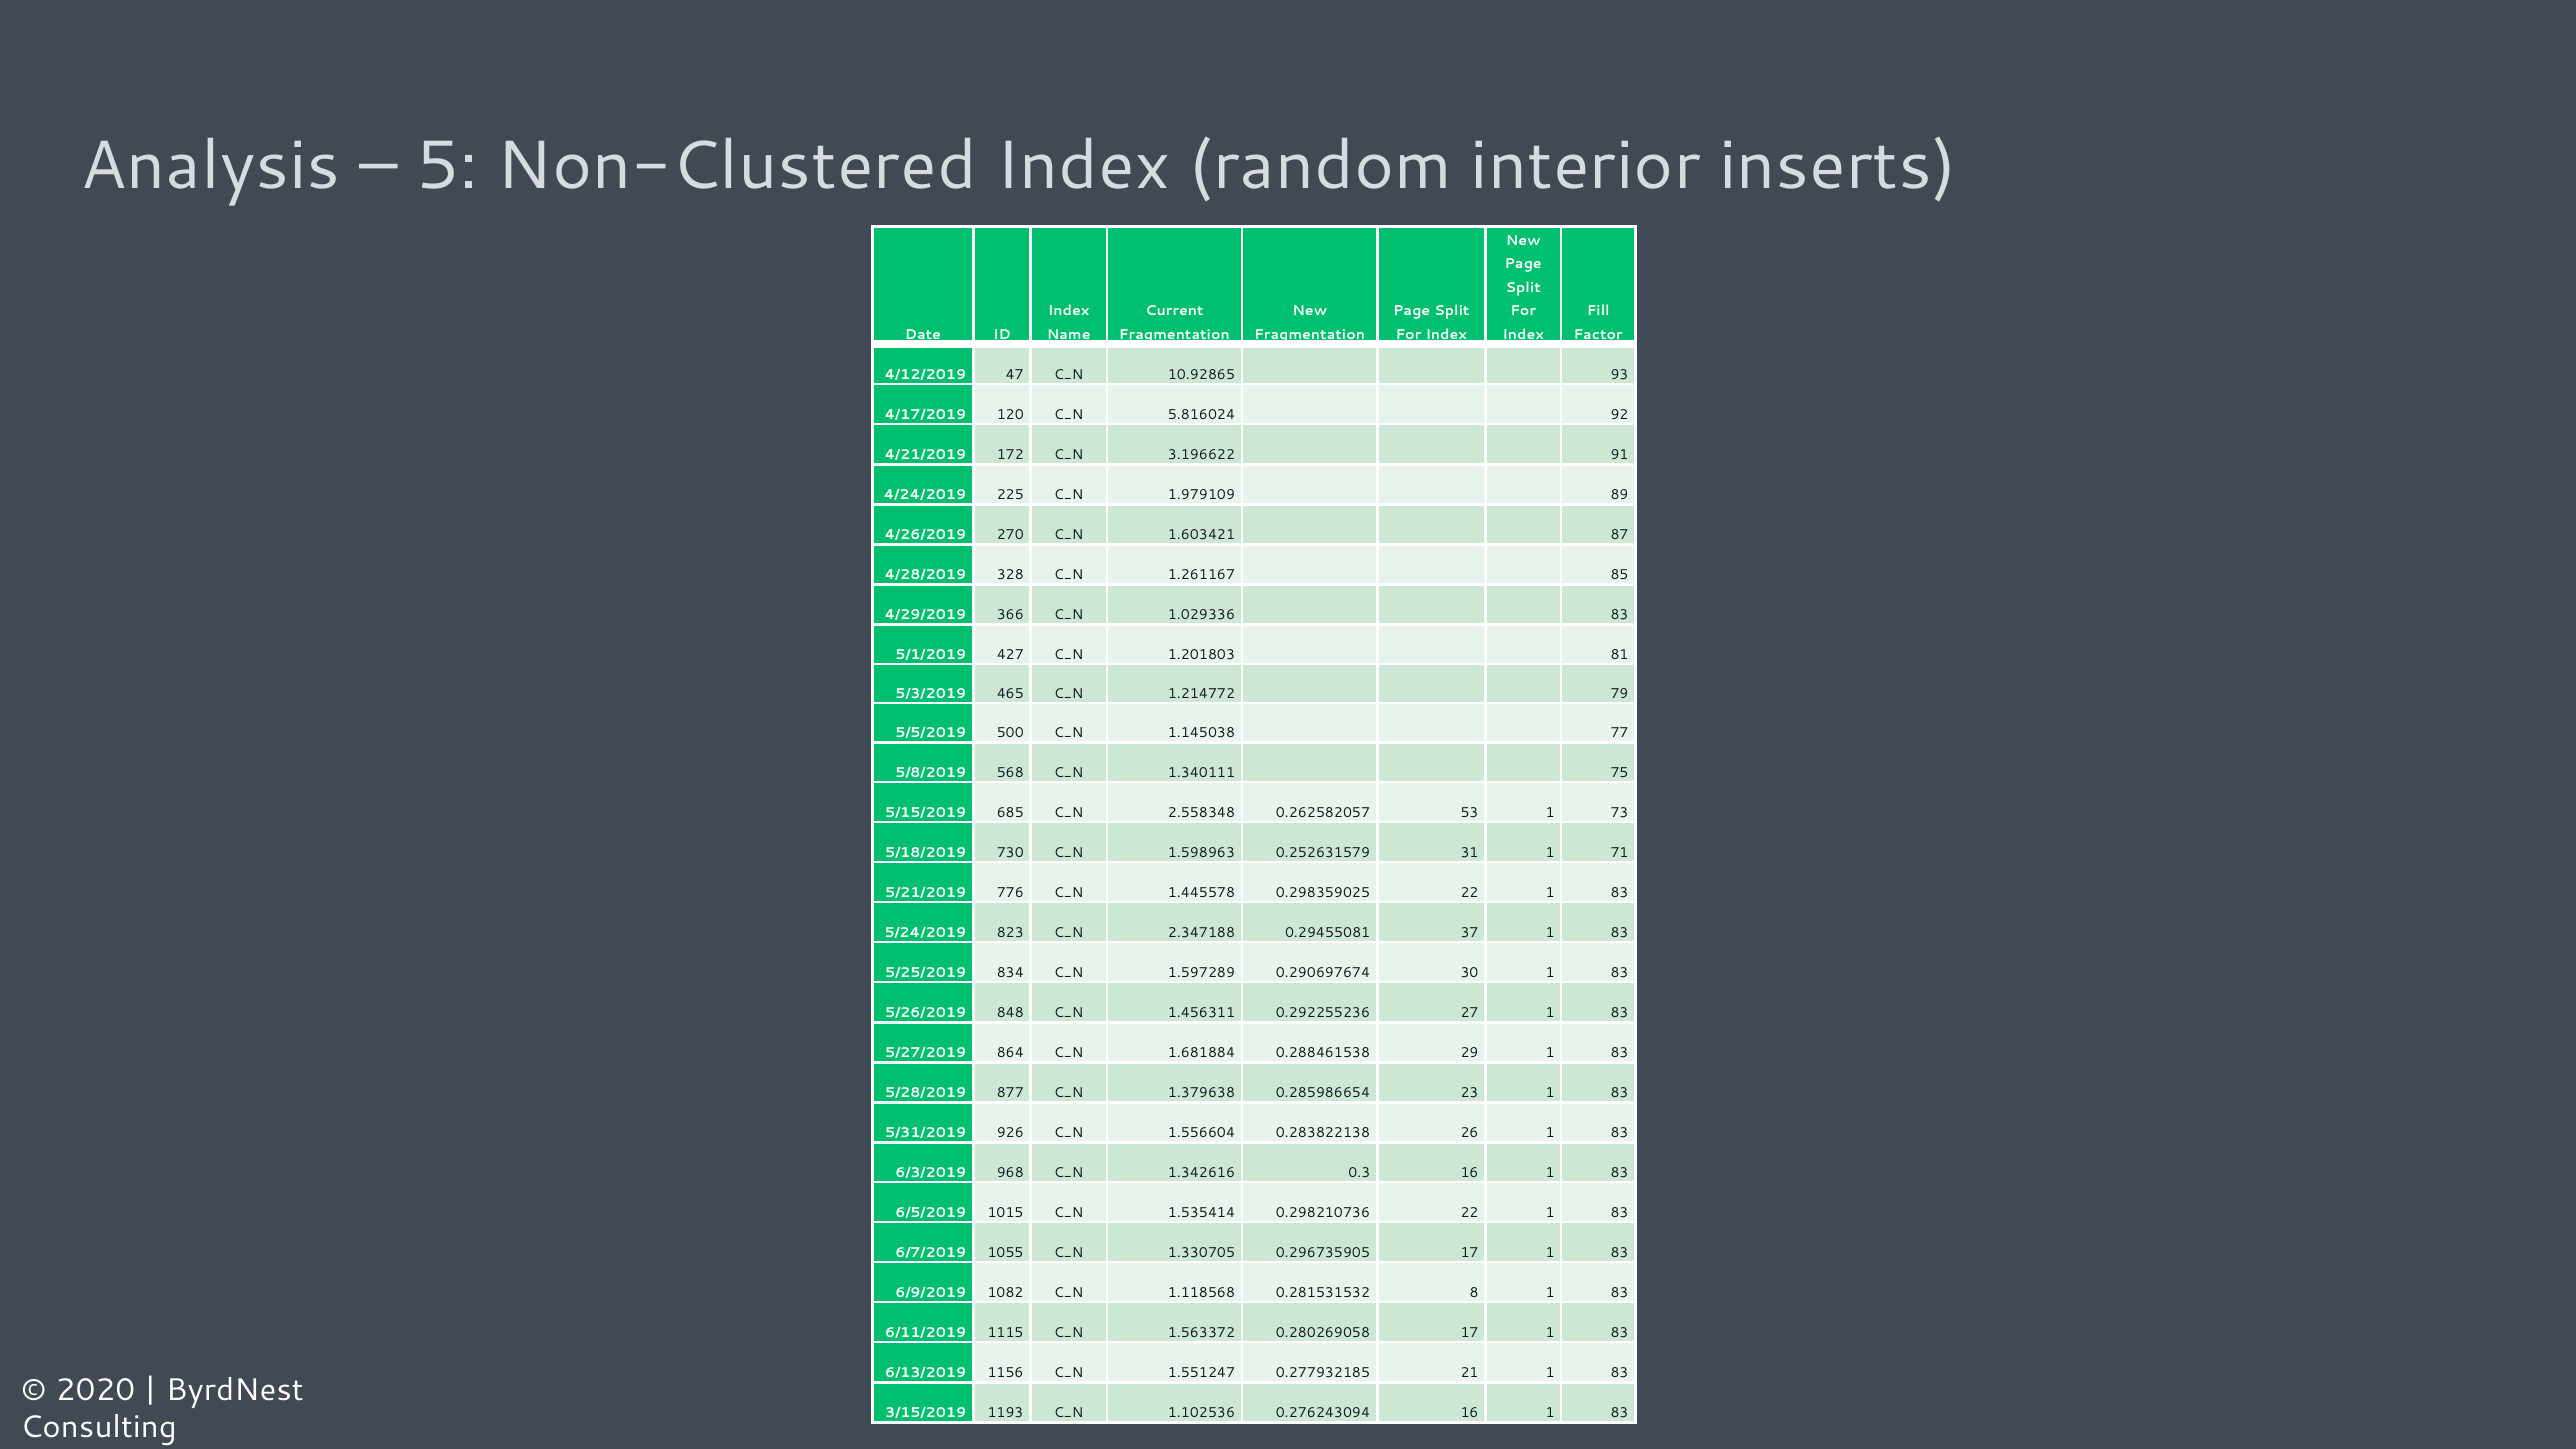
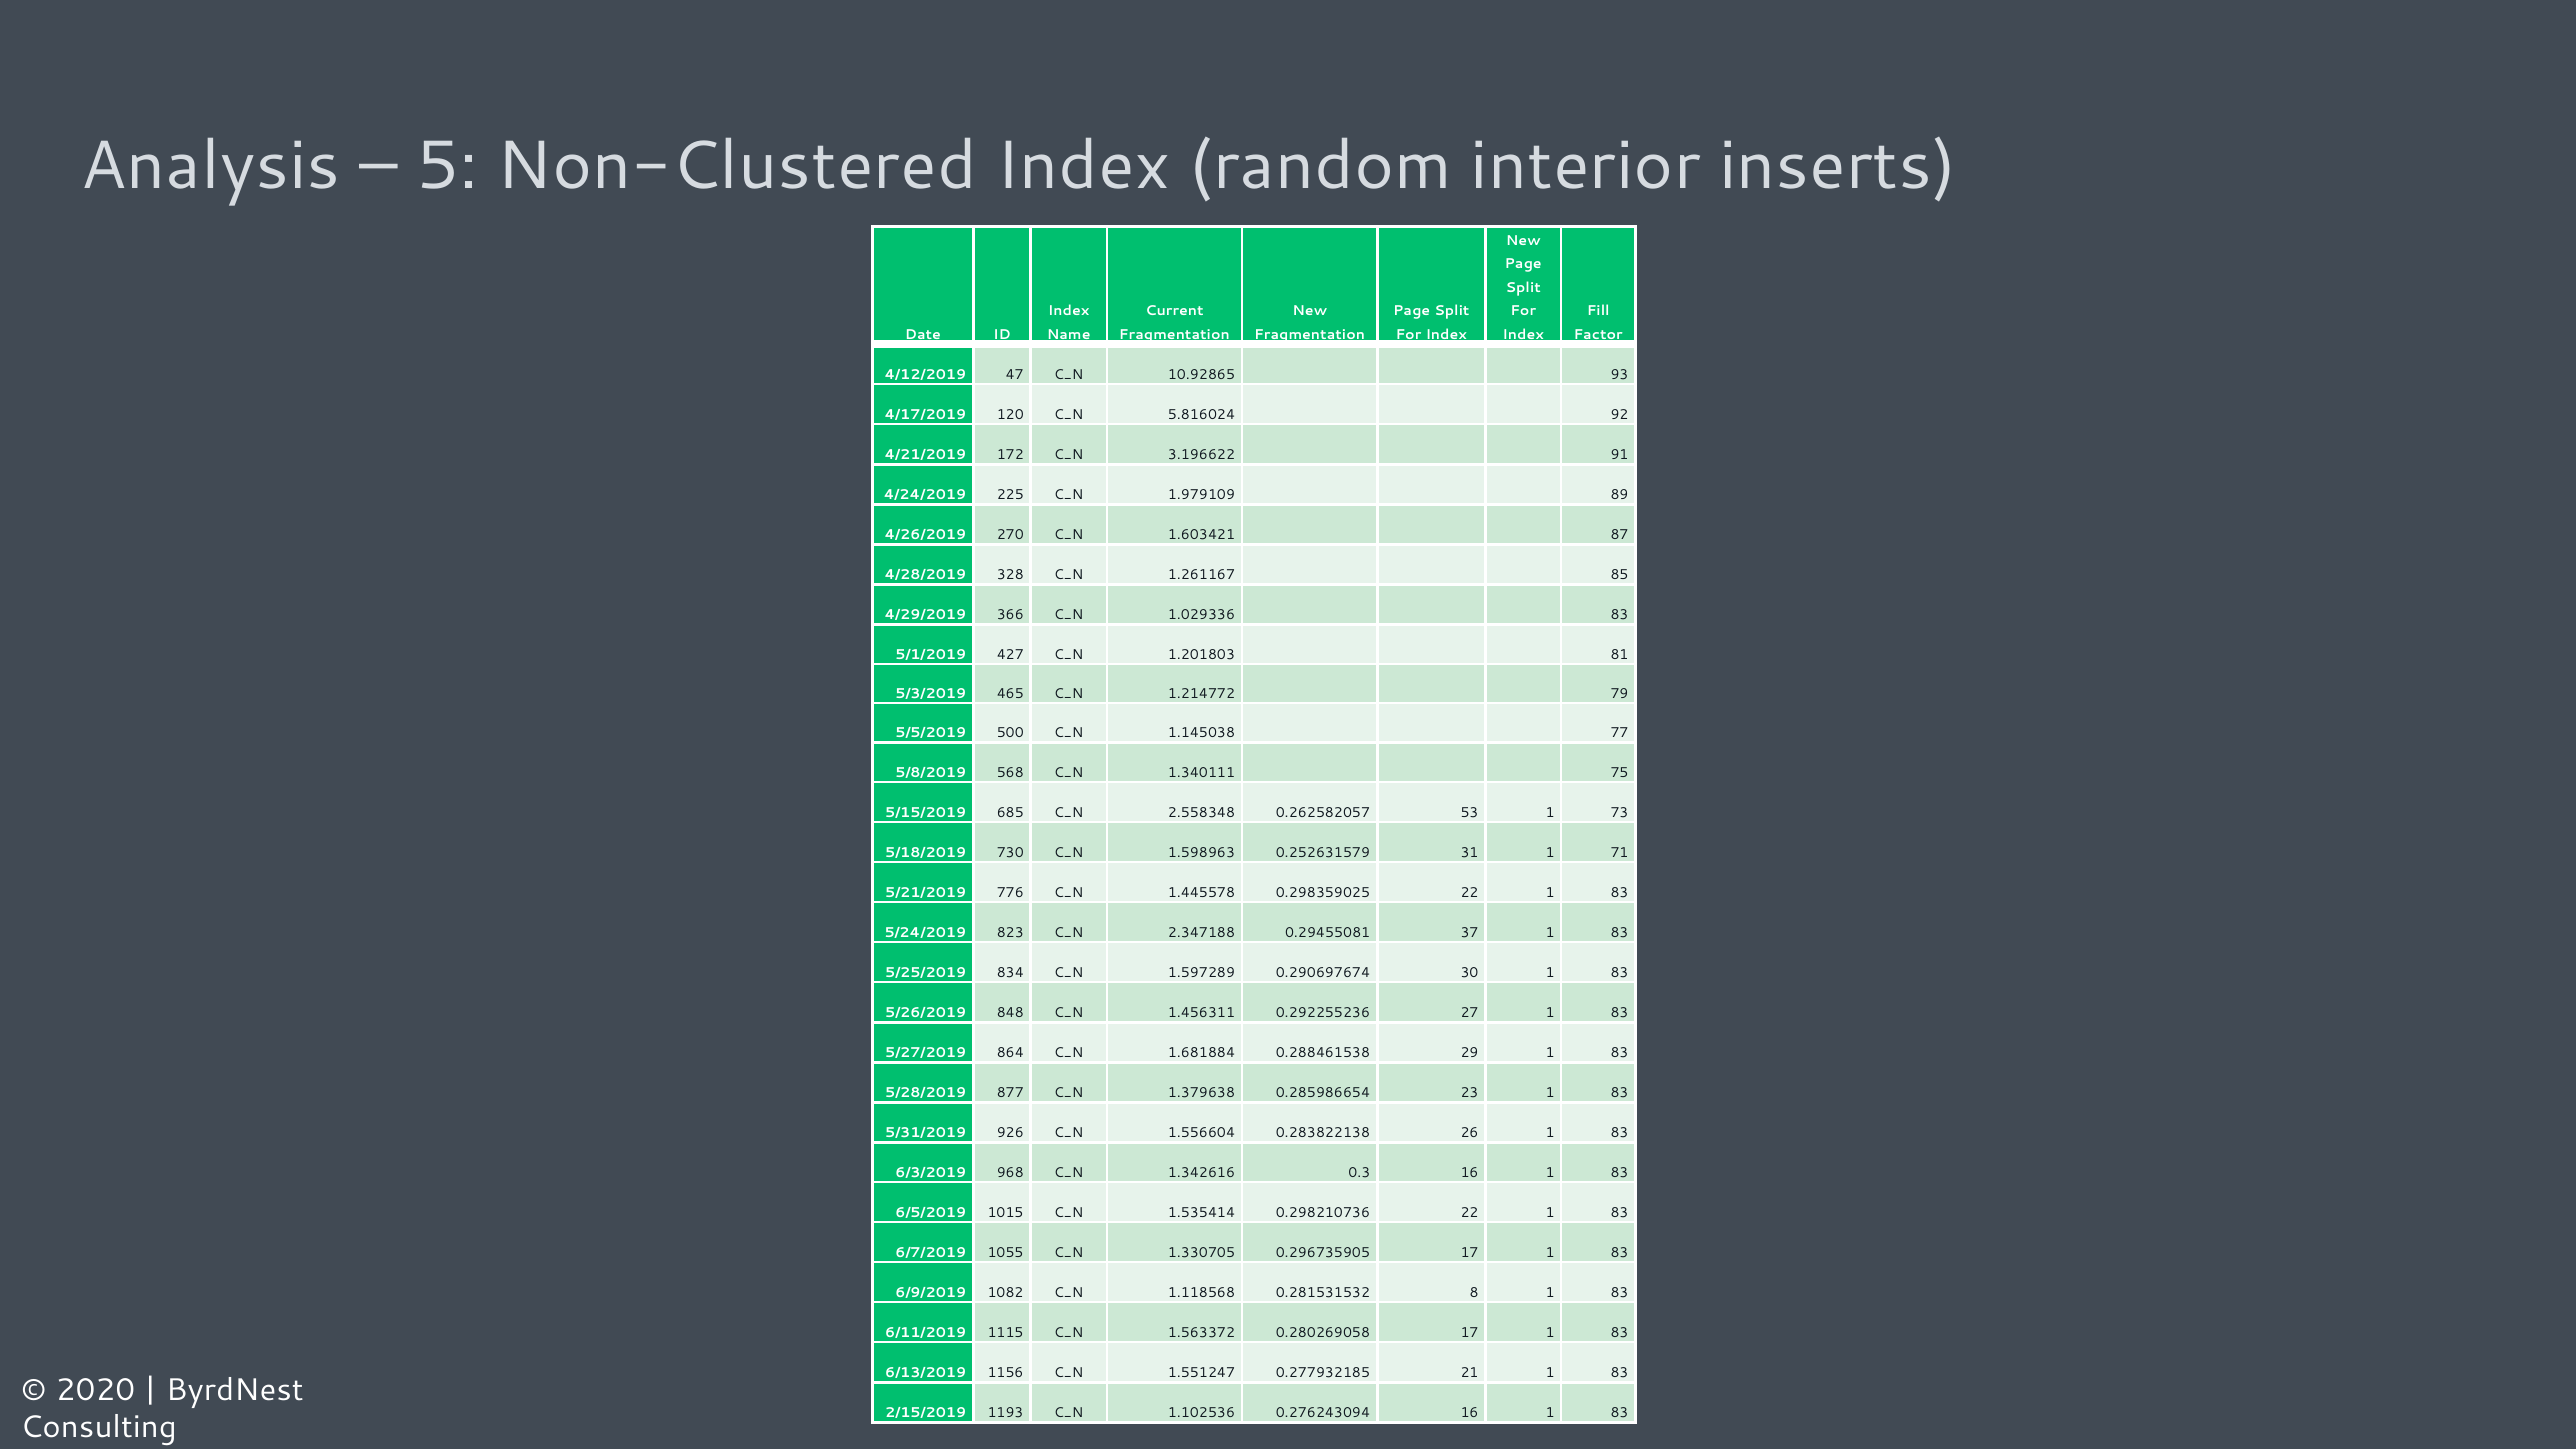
3/15/2019: 3/15/2019 -> 2/15/2019 (926, 1413)
